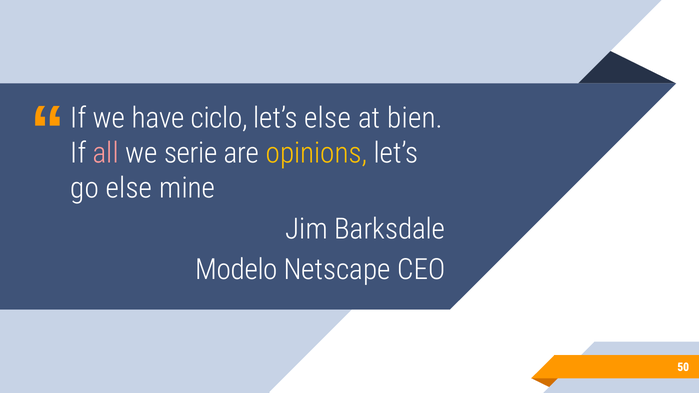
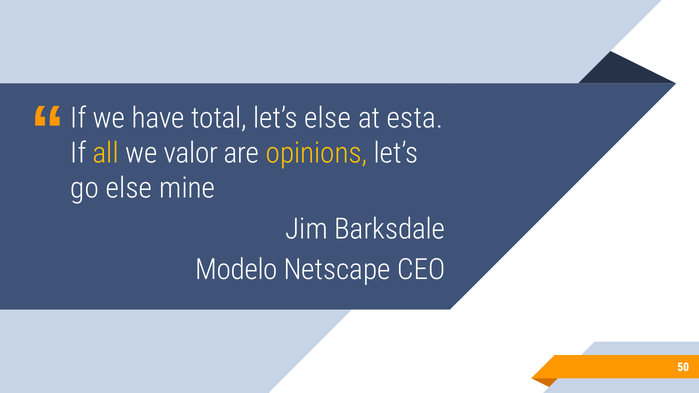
ciclo: ciclo -> total (219, 118)
bien: bien -> esta (415, 118)
all colour: pink -> yellow (106, 153)
serie: serie -> valor (191, 153)
